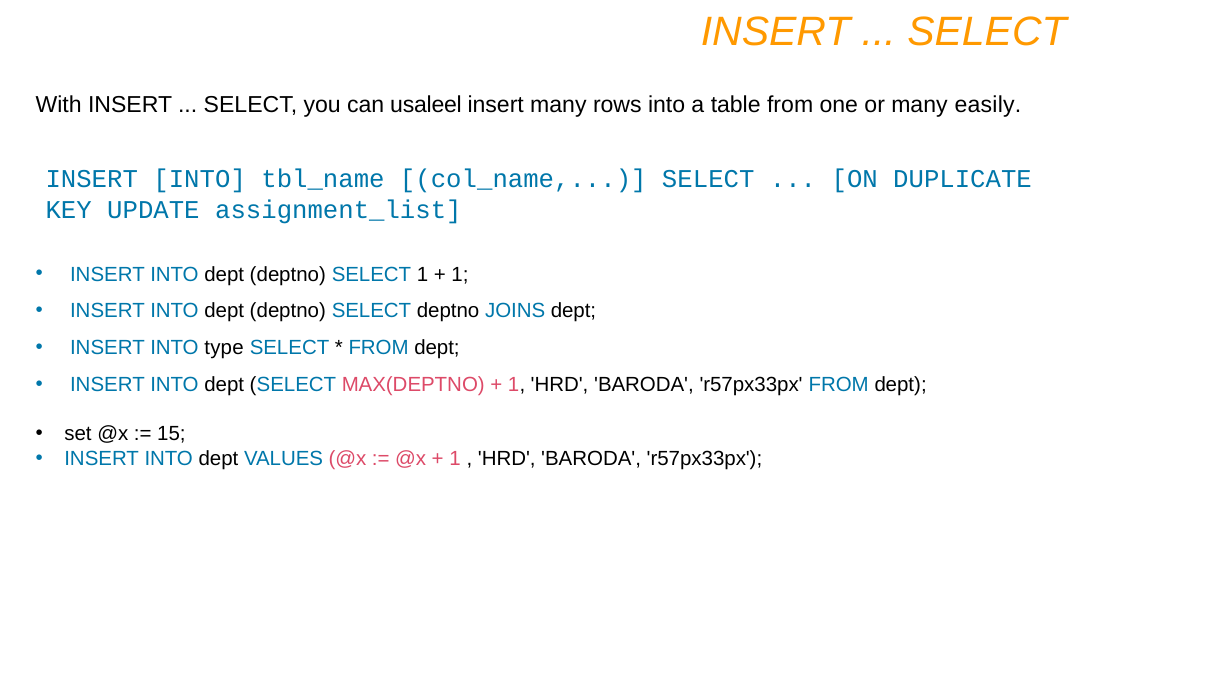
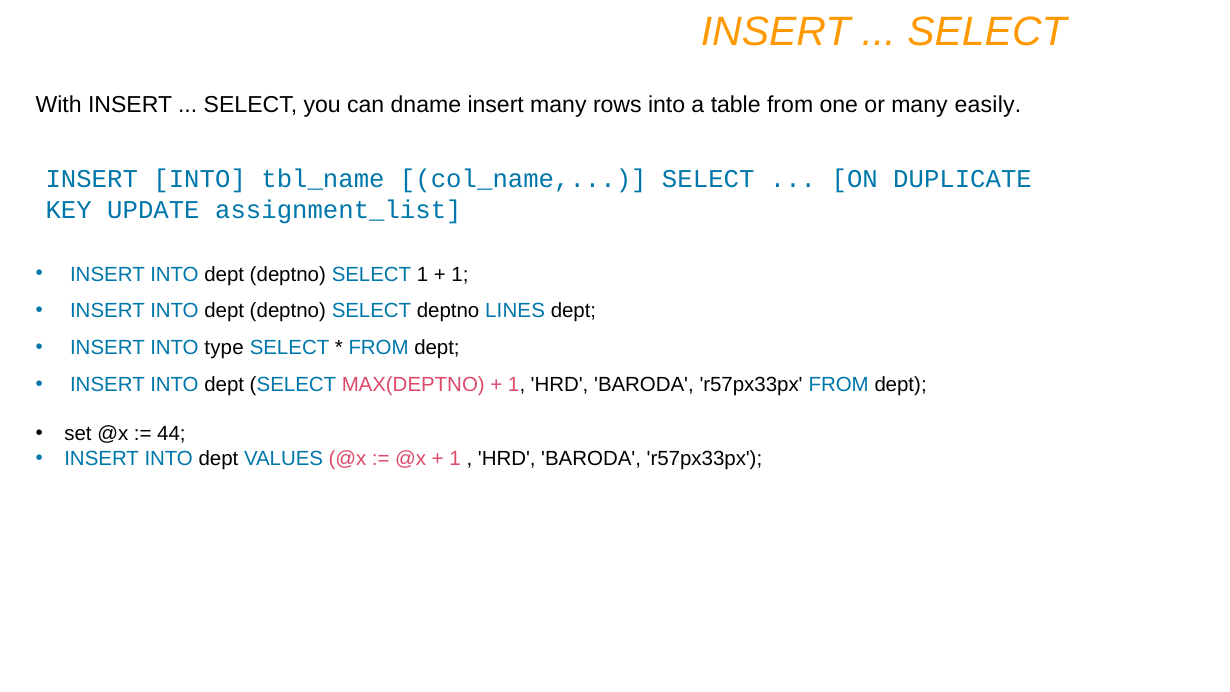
usaleel: usaleel -> dname (426, 105)
JOINS: JOINS -> LINES (515, 311)
15: 15 -> 44 (171, 434)
